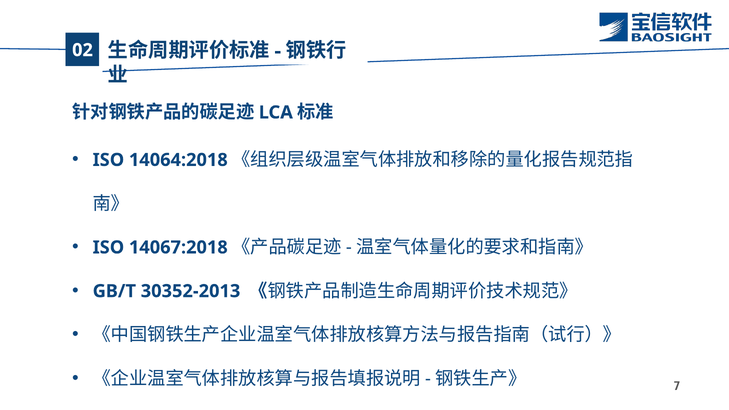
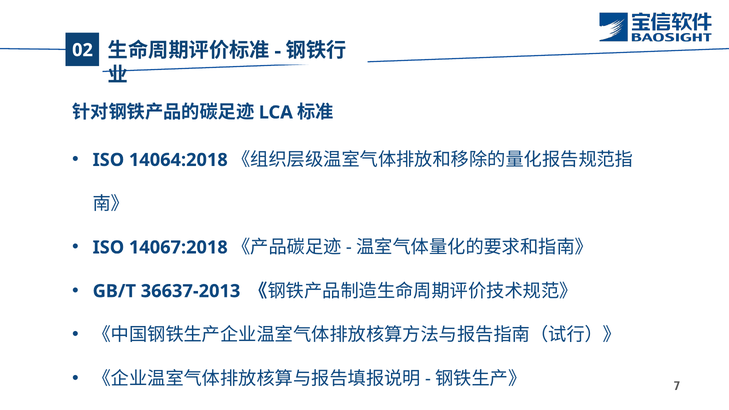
30352-2013: 30352-2013 -> 36637-2013 (191, 291)
